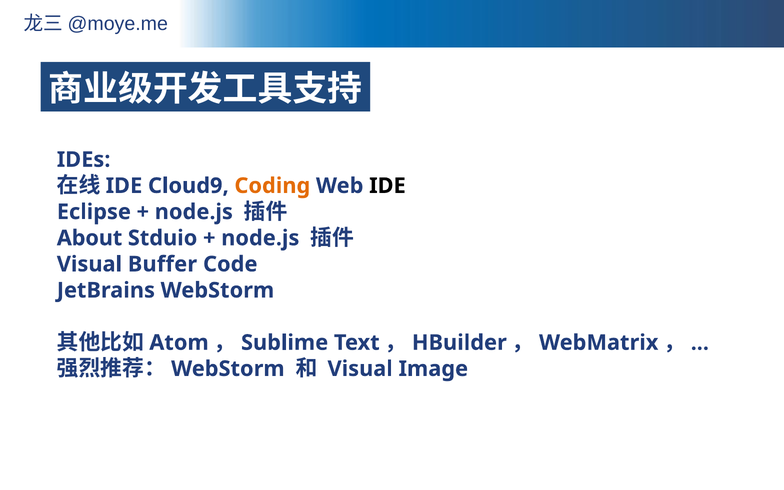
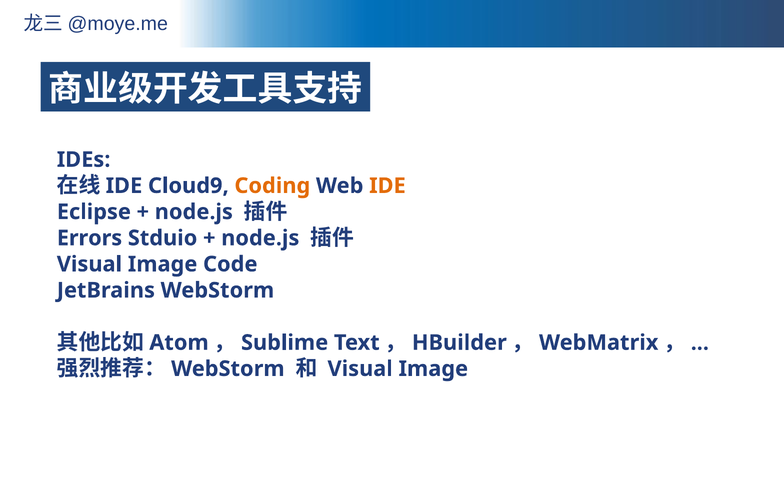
IDE colour: black -> orange (387, 186)
About: About -> Errors (89, 238)
Buffer: Buffer -> Image (163, 264)
